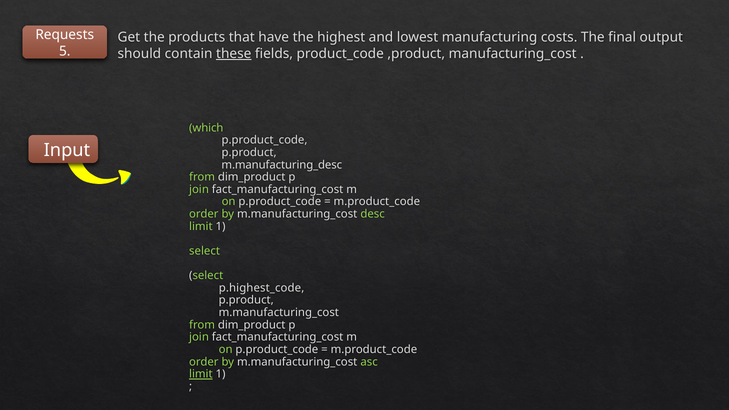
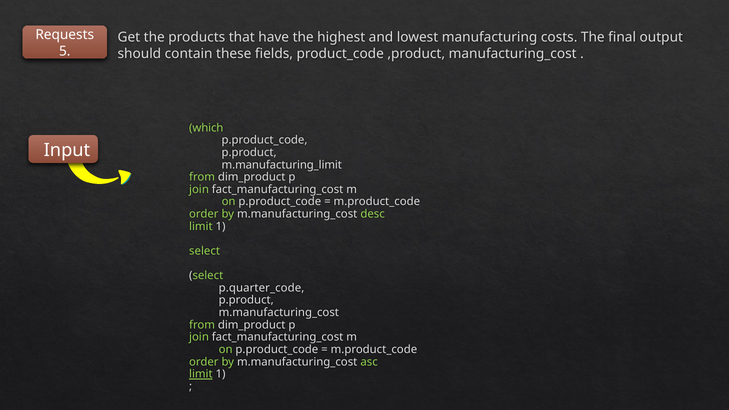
these underline: present -> none (234, 54)
m.manufacturing_desc: m.manufacturing_desc -> m.manufacturing_limit (282, 165)
p.highest_code: p.highest_code -> p.quarter_code (262, 288)
